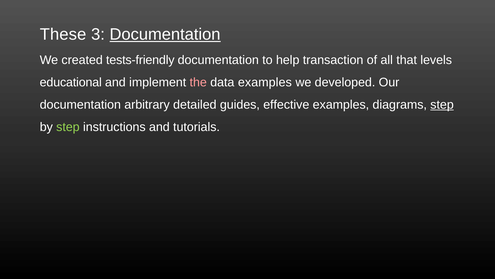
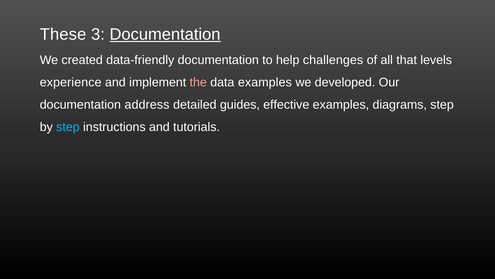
tests-friendly: tests-friendly -> data-friendly (140, 60)
transaction: transaction -> challenges (333, 60)
educational: educational -> experience (71, 82)
arbitrary: arbitrary -> address (147, 104)
step underline: present -> none (442, 104)
step colour: light green -> light blue (68, 127)
